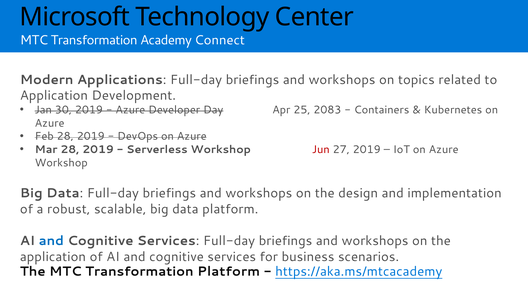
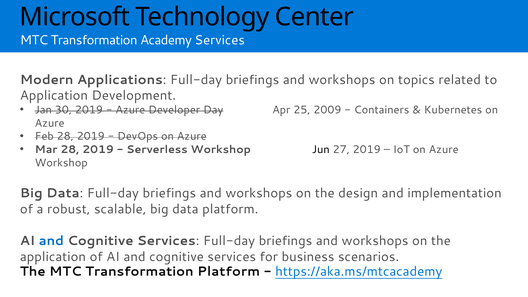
Academy Connect: Connect -> Services (220, 40)
2083: 2083 -> 2009 (327, 110)
Jun colour: red -> black (321, 150)
